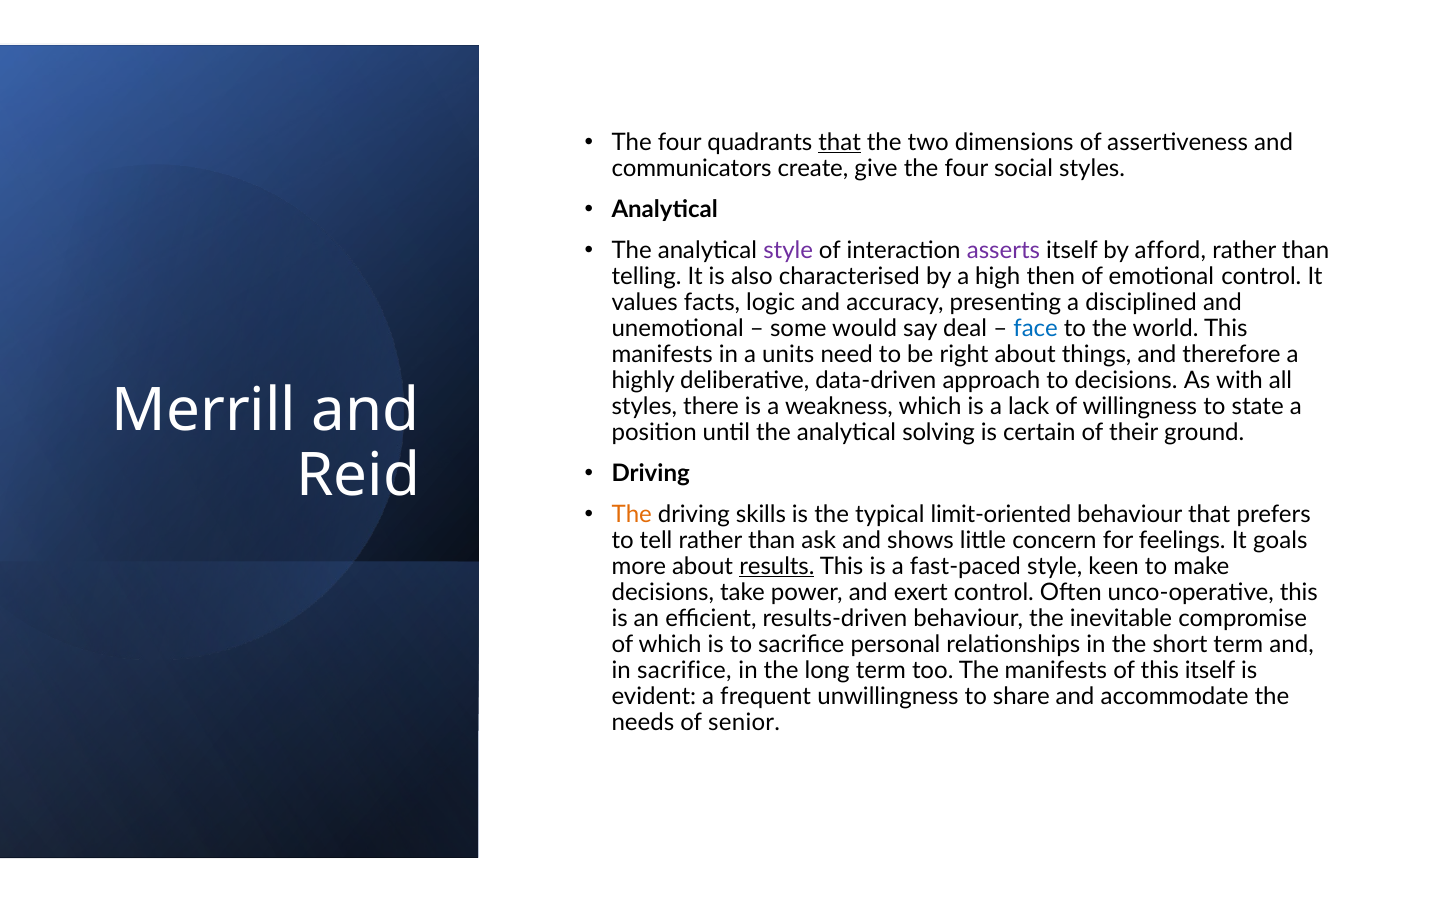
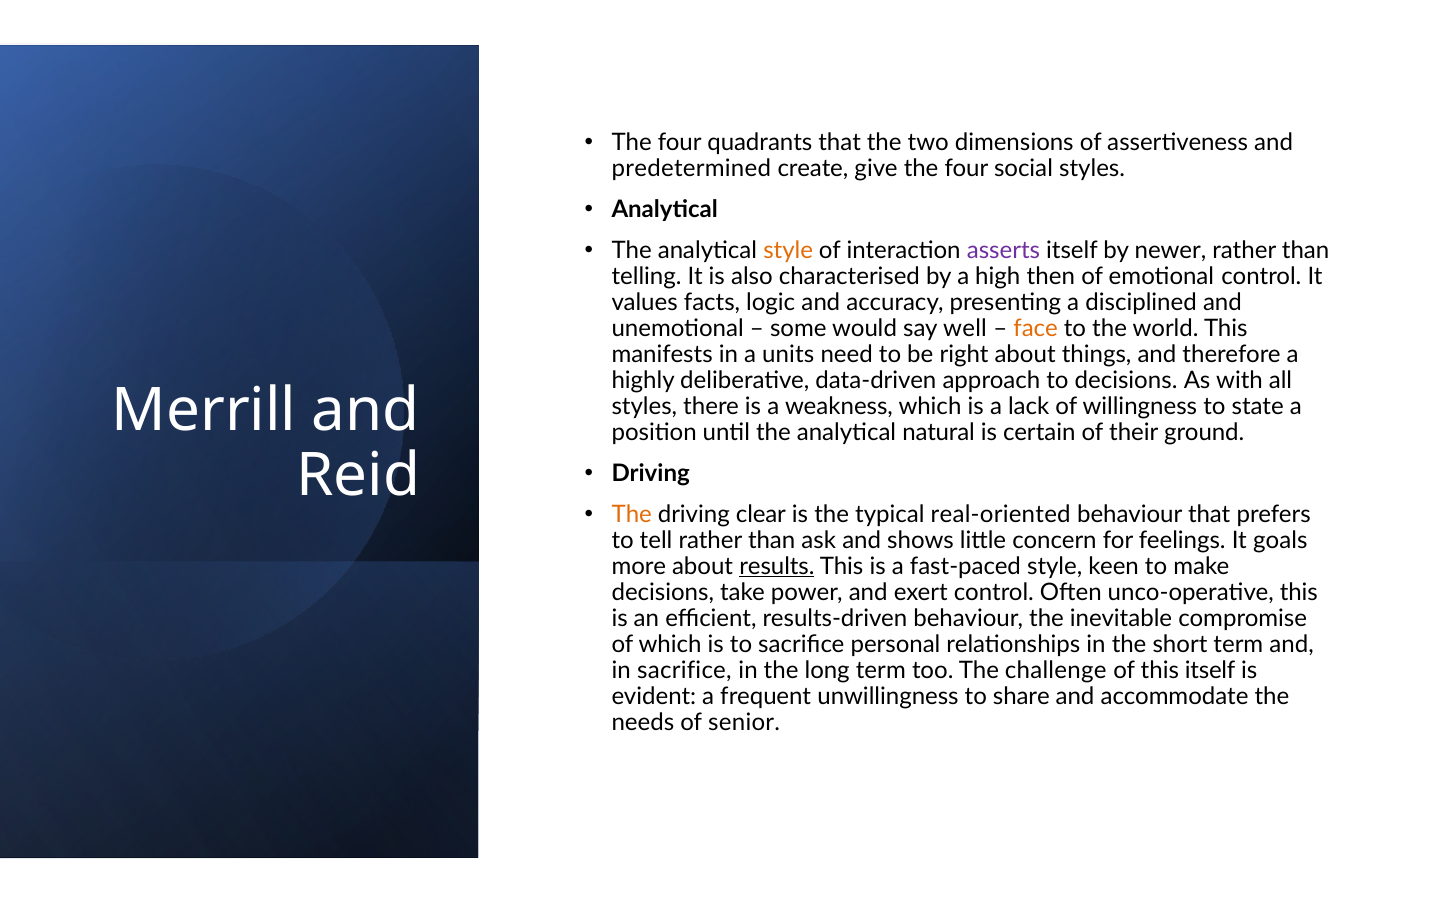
that underline: present -> none (840, 142)
communicators: communicators -> predetermined (691, 168)
style colour: purple -> orange (788, 250)
afford: afford -> newer (1170, 250)
deal: deal -> well (965, 328)
face colour: blue -> orange (1036, 328)
solving: solving -> natural (939, 432)
skills: skills -> clear (761, 514)
limit-oriented: limit-oriented -> real-oriented (1001, 514)
The manifests: manifests -> challenge (1056, 670)
